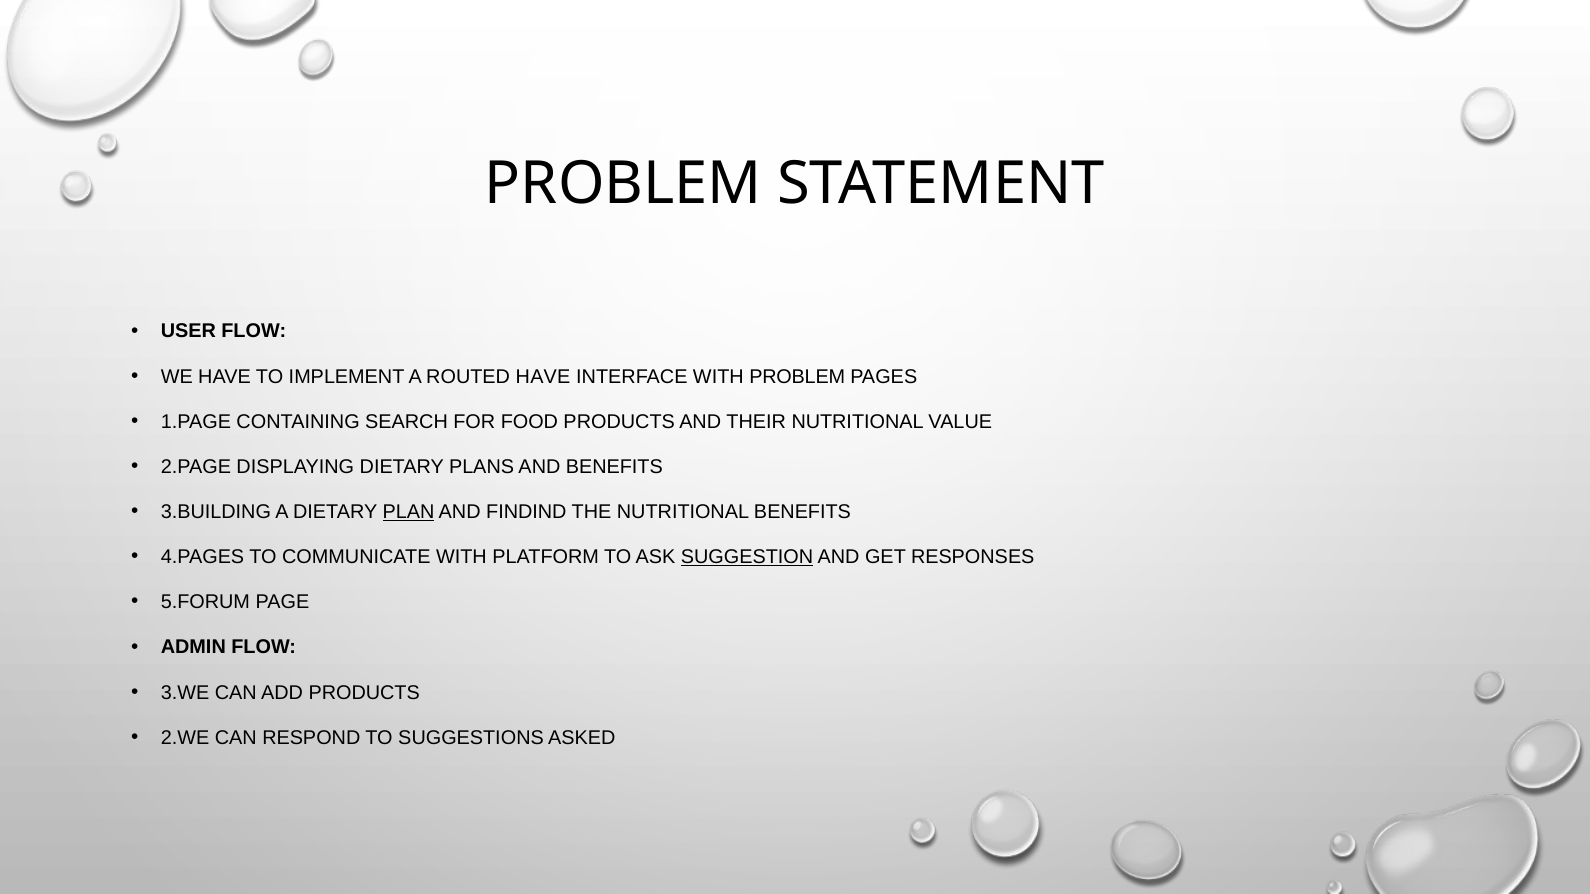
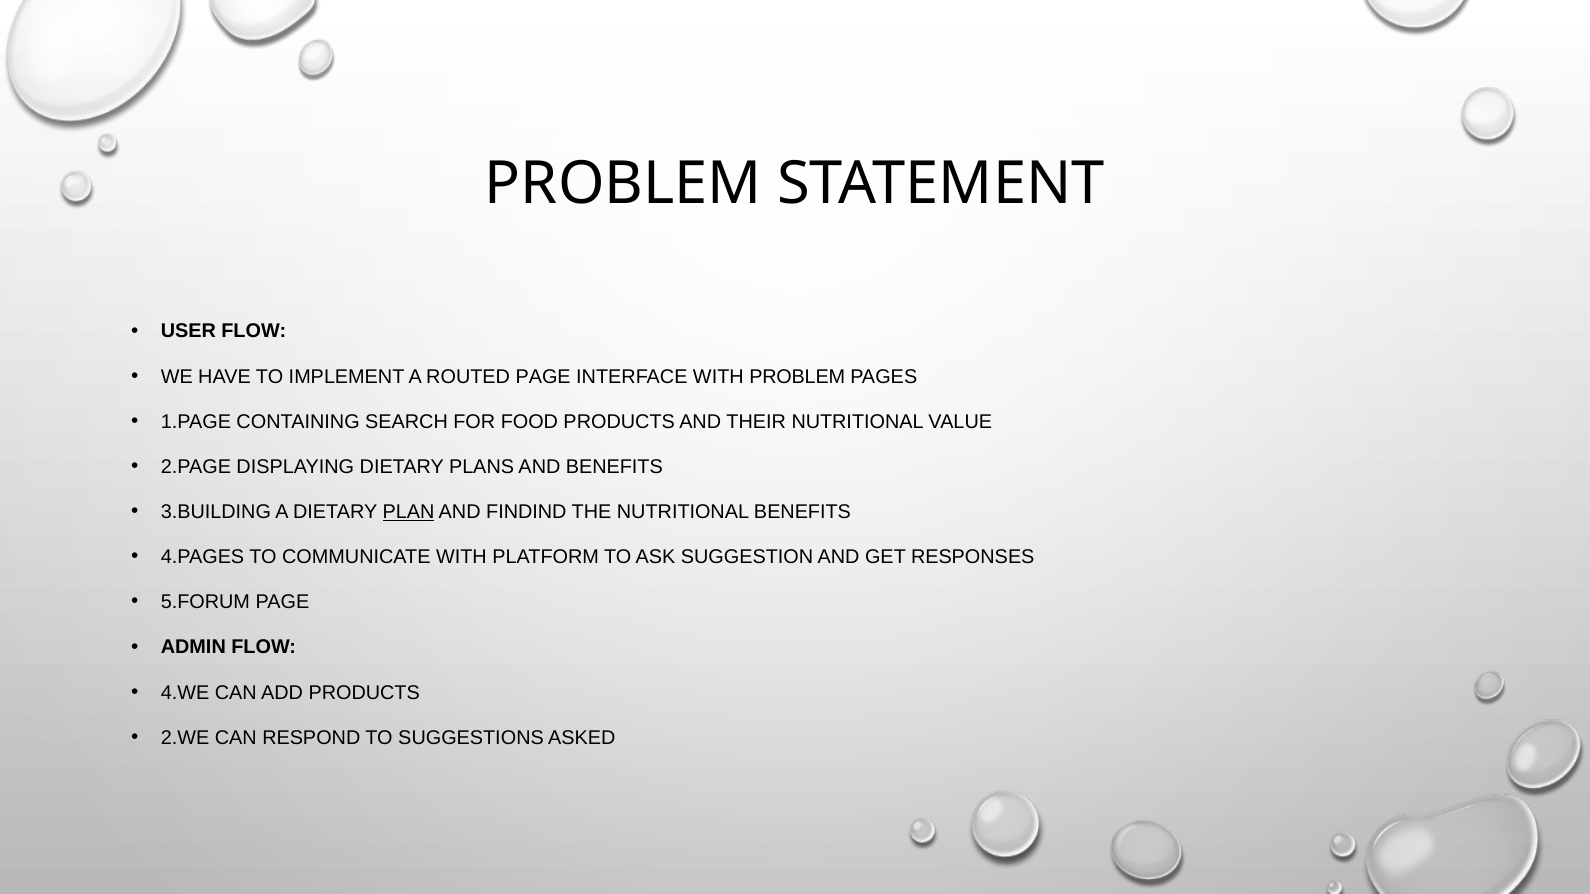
ROUTED HAVE: HAVE -> PAGE (543, 377)
SUGGESTION underline: present -> none (747, 557)
3.WE: 3.WE -> 4.WE (185, 693)
